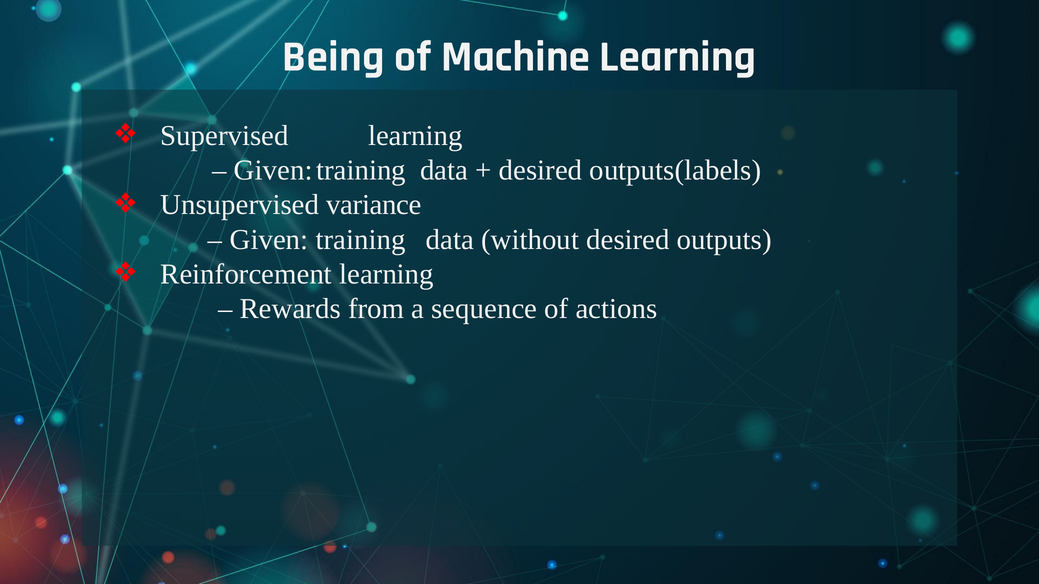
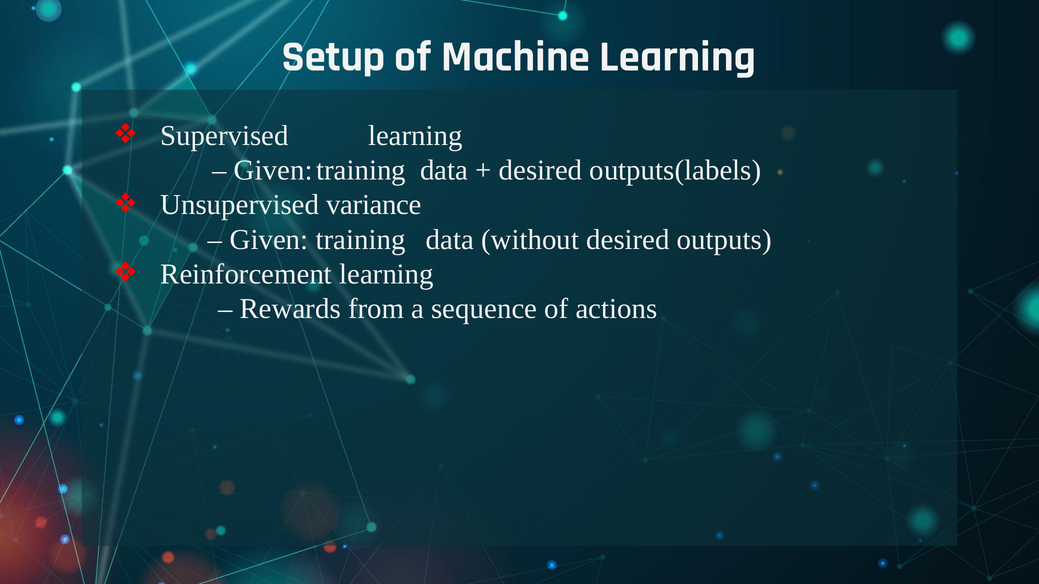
Being: Being -> Setup (334, 56)
